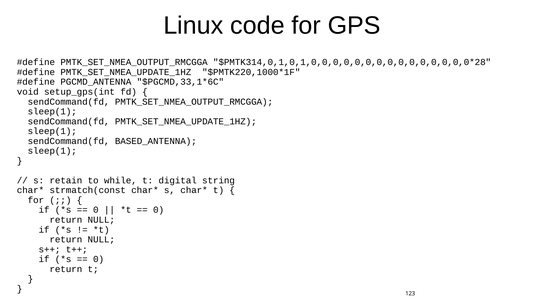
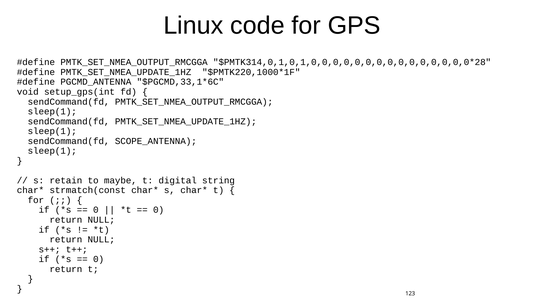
BASED_ANTENNA: BASED_ANTENNA -> SCOPE_ANTENNA (156, 141)
while: while -> maybe (120, 180)
